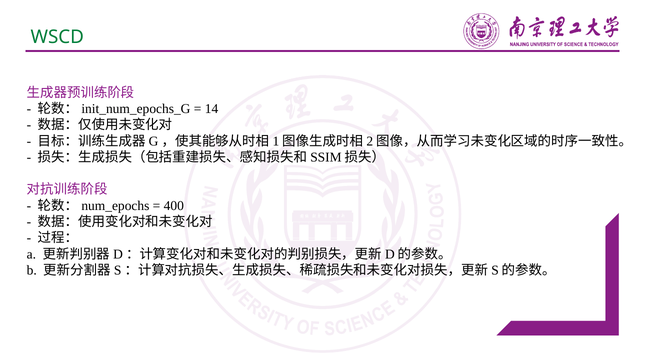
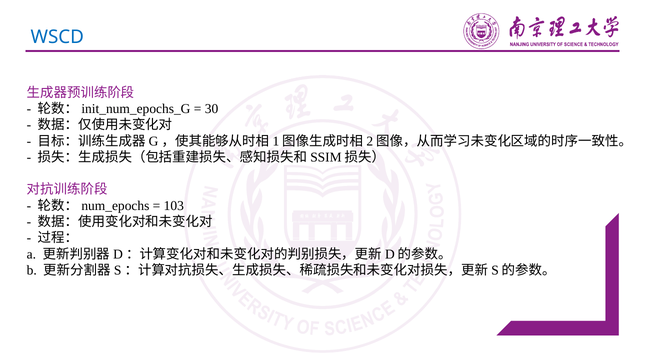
WSCD colour: green -> blue (57, 37)
14: 14 -> 30 (212, 109)
400: 400 -> 103 (174, 206)
